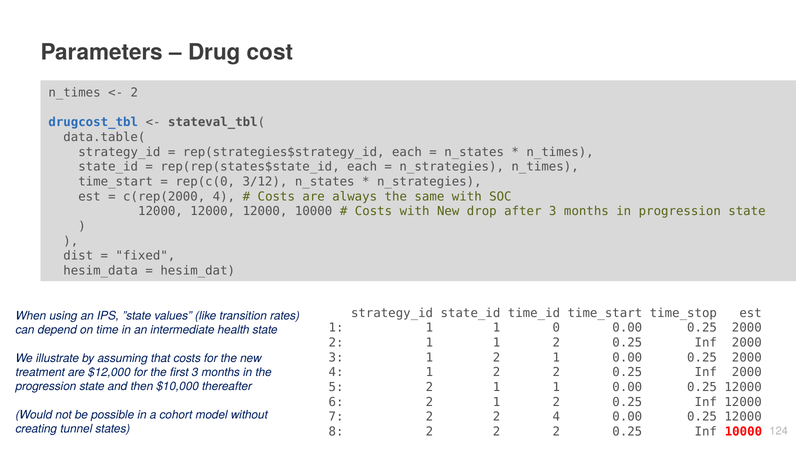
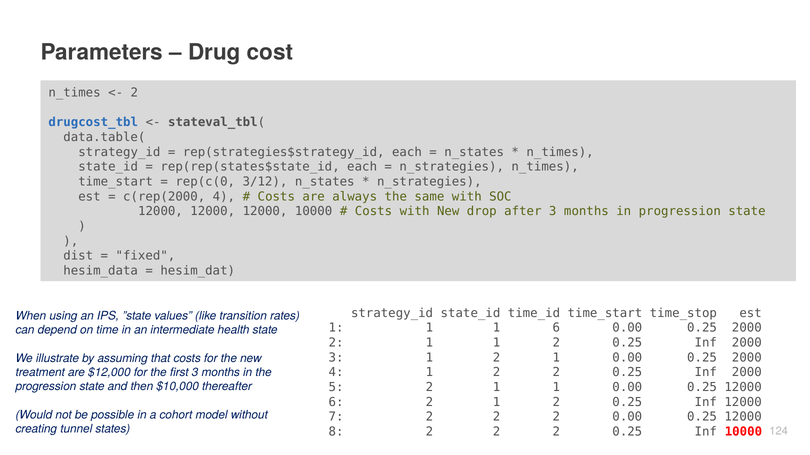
1 0: 0 -> 6 (556, 328)
7 2 2 4: 4 -> 2 (556, 417)
